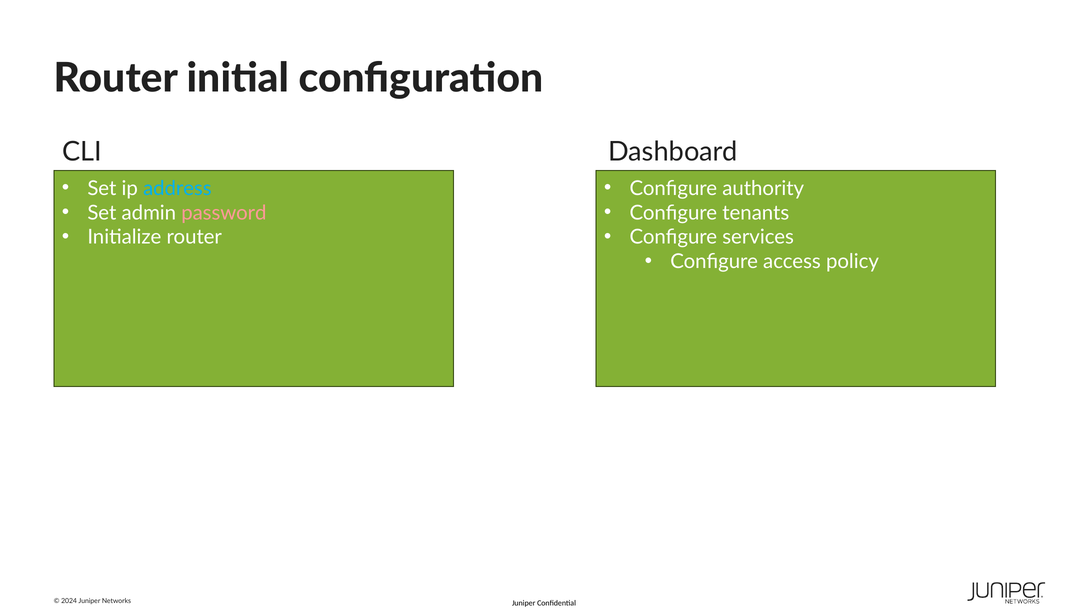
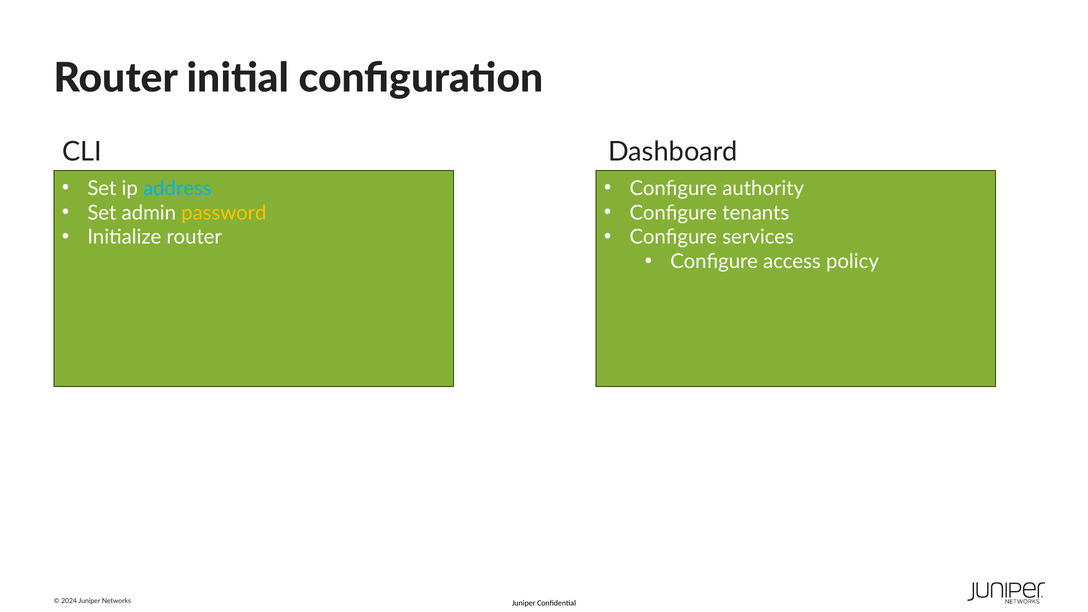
password colour: pink -> yellow (224, 213)
